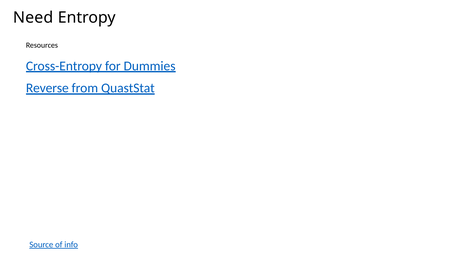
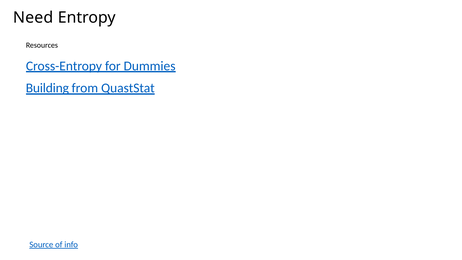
Reverse: Reverse -> Building (47, 88)
